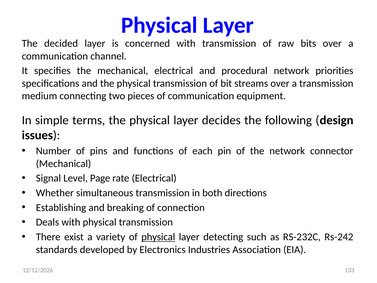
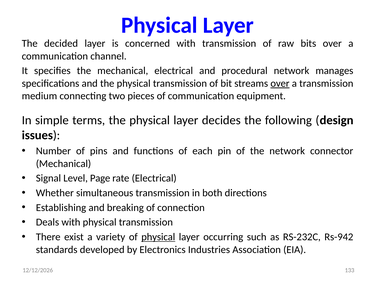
priorities: priorities -> manages (334, 71)
over underline: none -> present (280, 83)
detecting: detecting -> occurring (223, 237)
Rs-242: Rs-242 -> Rs-942 (339, 237)
